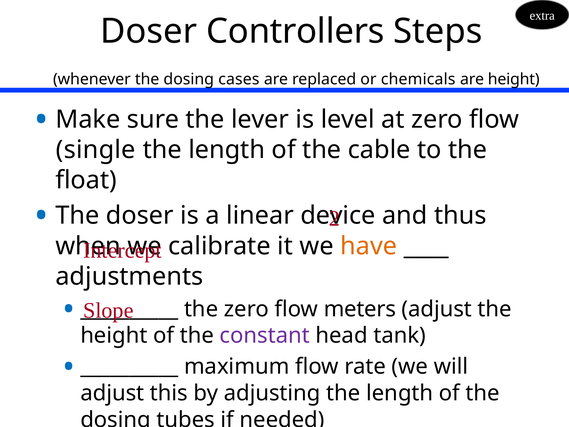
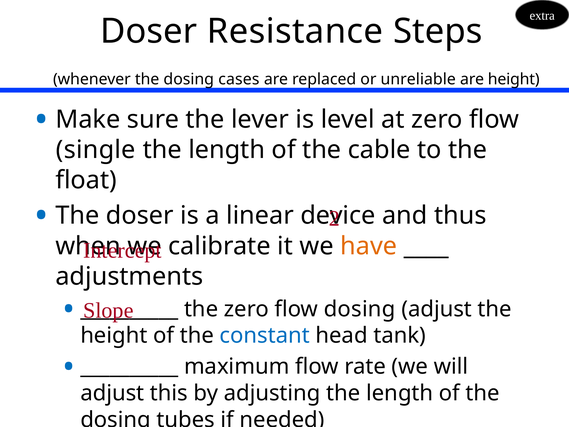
Controllers: Controllers -> Resistance (295, 31)
chemicals: chemicals -> unreliable (418, 79)
flow meters: meters -> dosing (360, 309)
constant colour: purple -> blue (265, 335)
